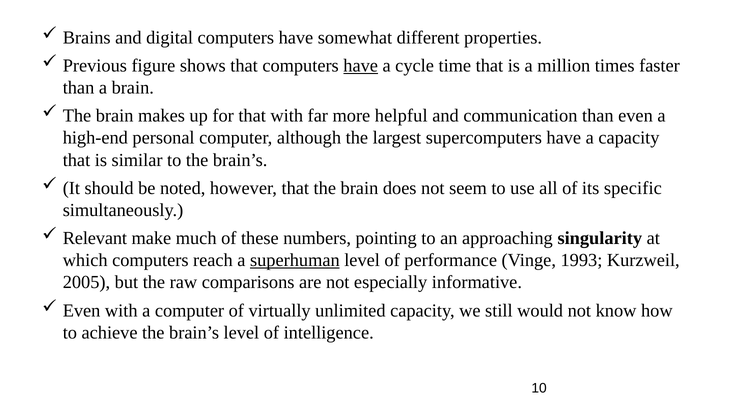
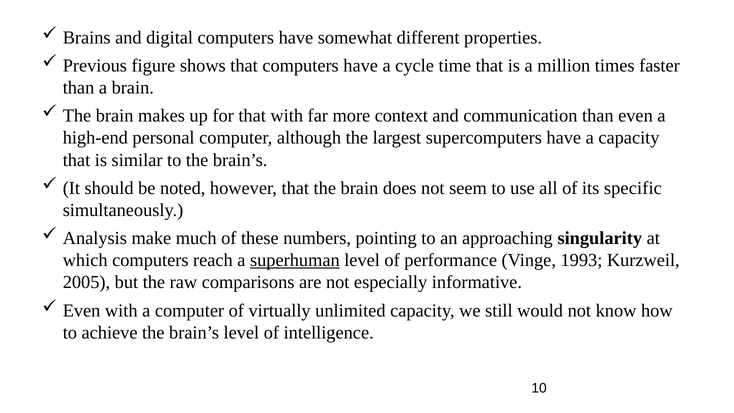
have underline: present -> none (361, 66)
helpful: helpful -> context (401, 116)
Relevant: Relevant -> Analysis (95, 238)
